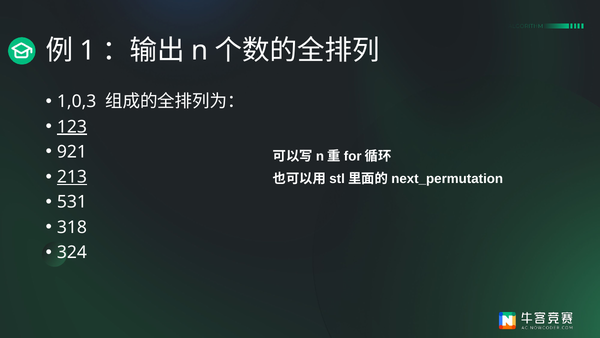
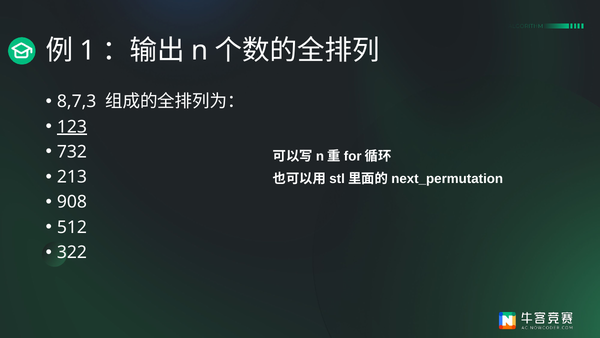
1,0,3: 1,0,3 -> 8,7,3 (77, 101)
921: 921 -> 732 (72, 152)
213 underline: present -> none (72, 177)
531: 531 -> 908 (72, 202)
318: 318 -> 512 (72, 227)
324: 324 -> 322 (72, 252)
